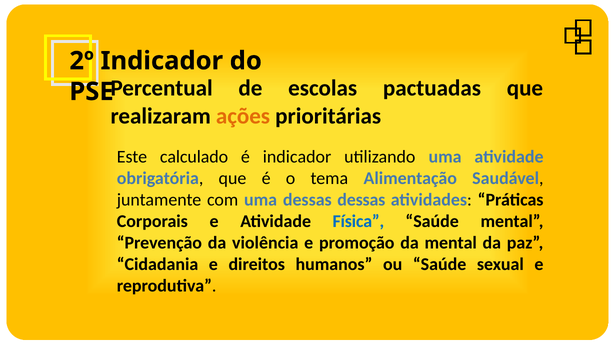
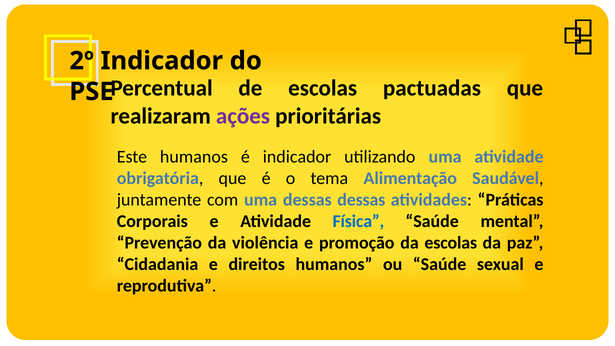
ações colour: orange -> purple (243, 116)
Este calculado: calculado -> humanos (194, 157)
da mental: mental -> escolas (451, 243)
